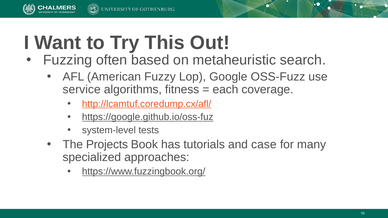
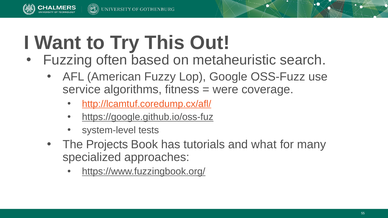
each: each -> were (225, 90)
case: case -> what (264, 145)
